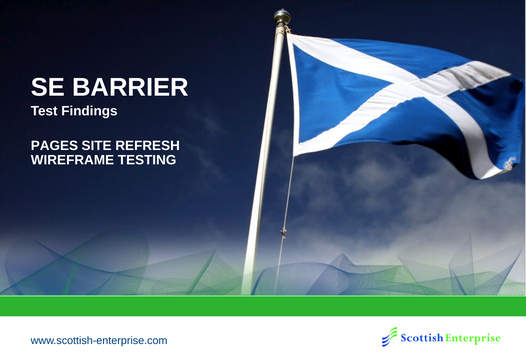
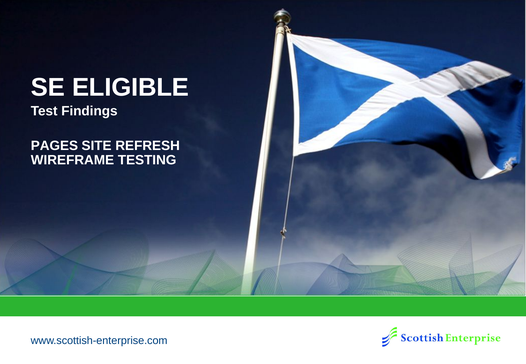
BARRIER: BARRIER -> ELIGIBLE (131, 87)
